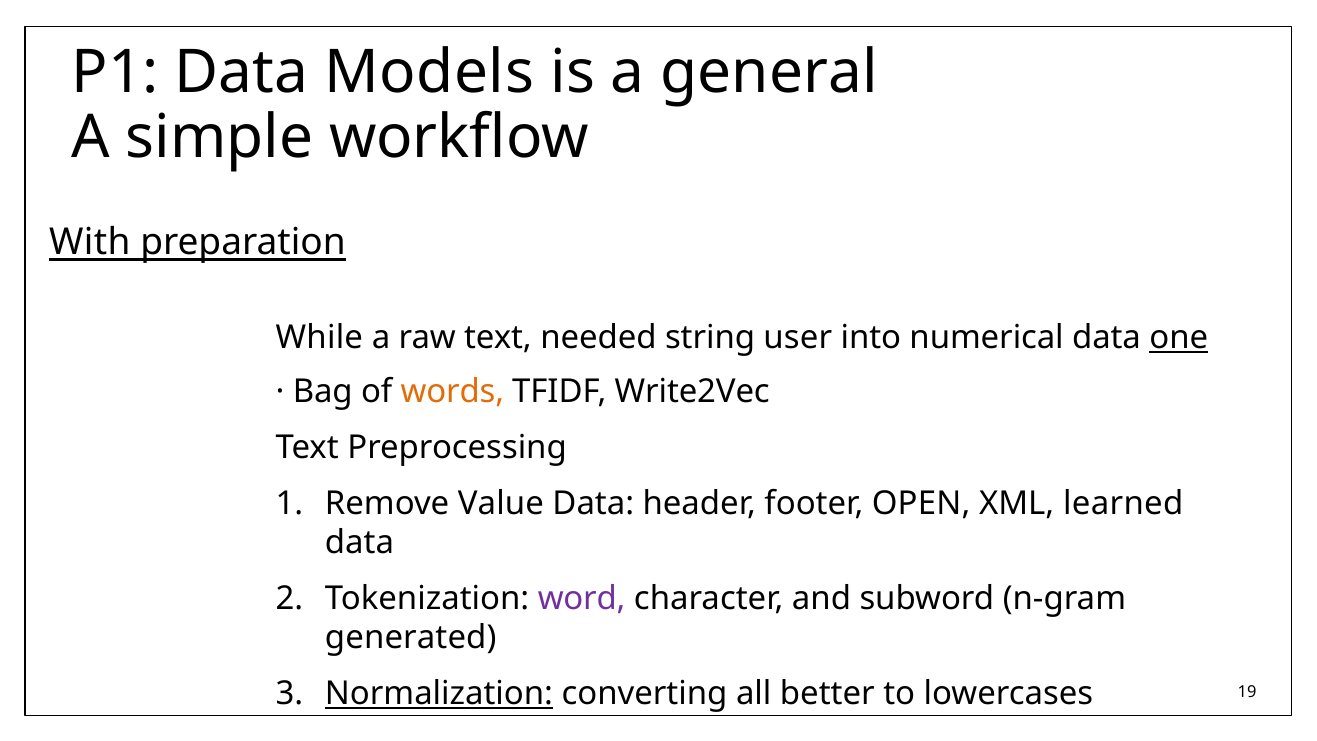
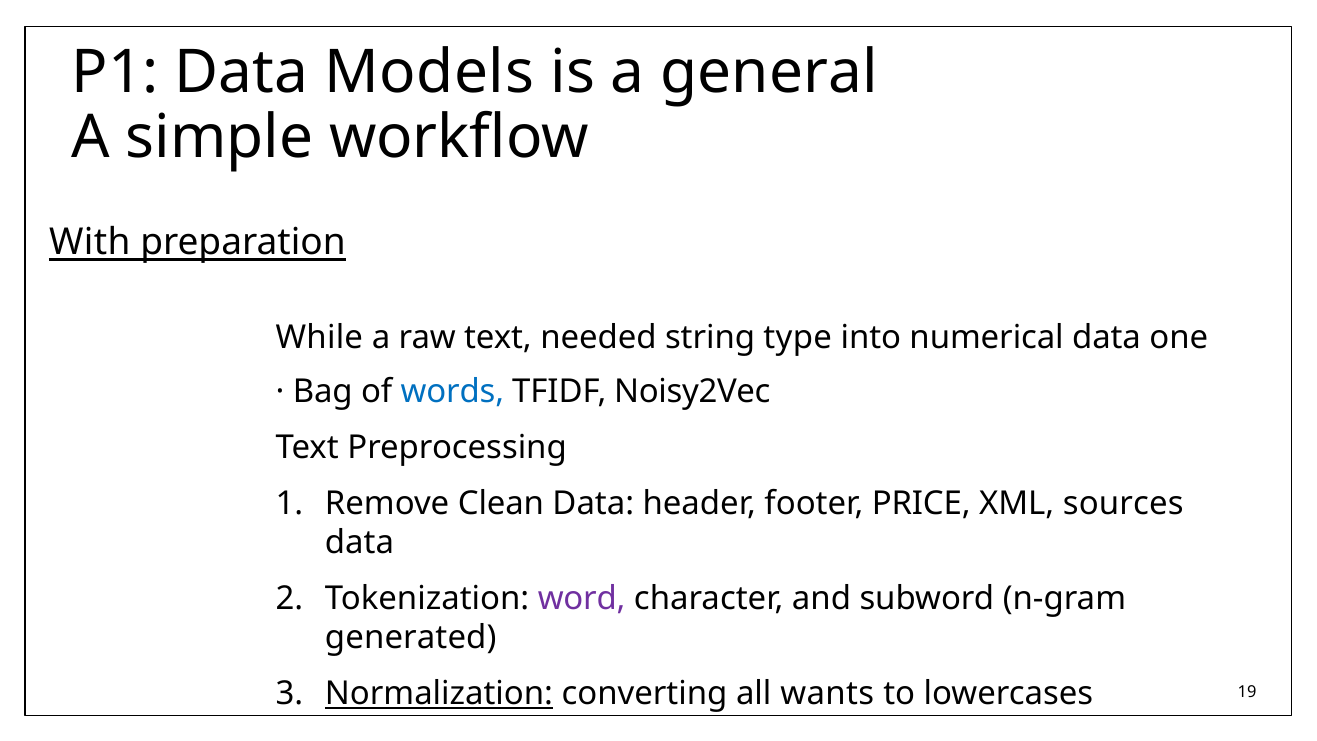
user: user -> type (798, 337)
one underline: present -> none (1179, 337)
words colour: orange -> blue (452, 392)
Write2Vec: Write2Vec -> Noisy2Vec (692, 392)
Value: Value -> Clean (501, 503)
OPEN: OPEN -> PRICE (921, 503)
learned: learned -> sources (1123, 503)
better: better -> wants (827, 694)
